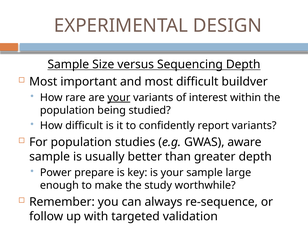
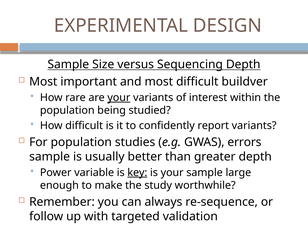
aware: aware -> errors (244, 142)
prepare: prepare -> variable (94, 173)
key underline: none -> present (137, 173)
